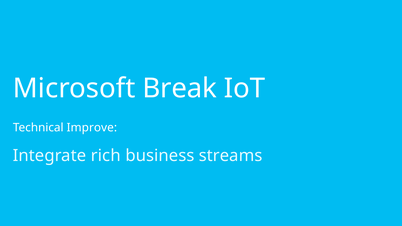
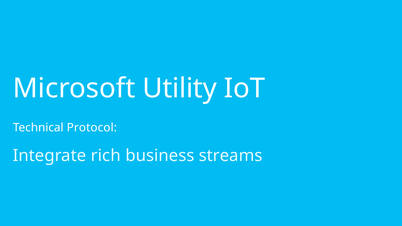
Break: Break -> Utility (180, 88)
Improve: Improve -> Protocol (92, 128)
